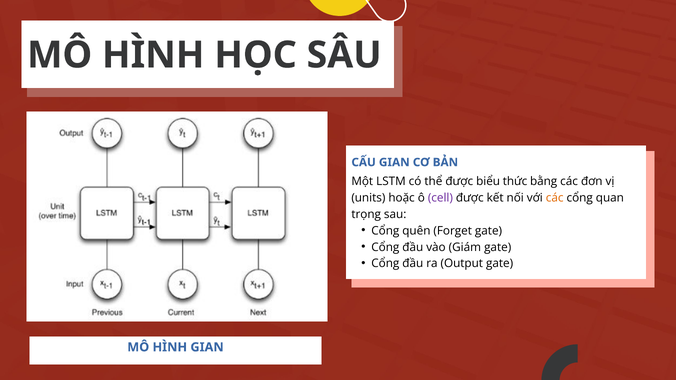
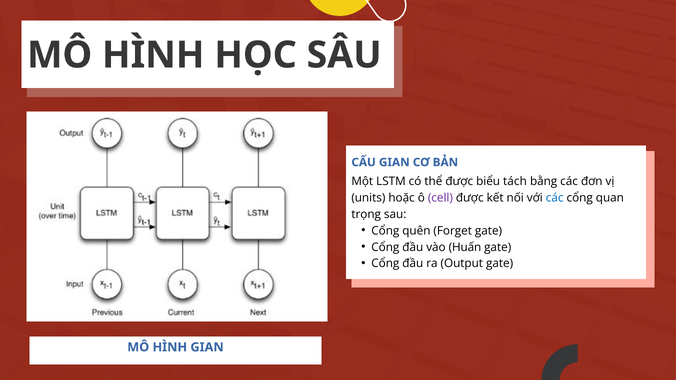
thức: thức -> tách (515, 182)
các colour: orange -> blue (555, 198)
Giám: Giám -> Huấn (465, 247)
